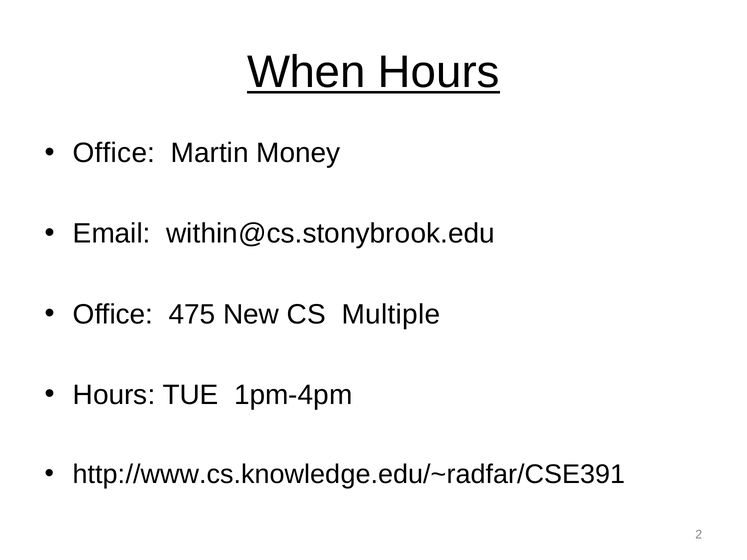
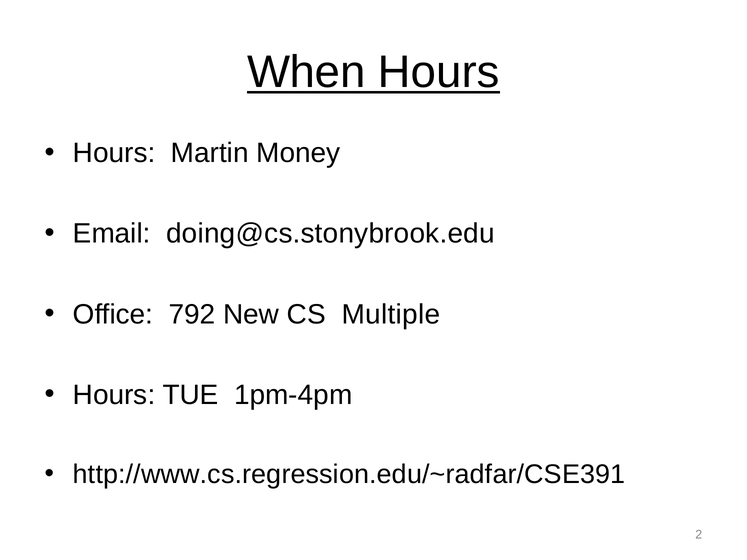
Office: Office -> Hours (114, 153)
within@cs.stonybrook.edu: within@cs.stonybrook.edu -> doing@cs.stonybrook.edu (330, 234)
475: 475 -> 792 (192, 314)
http://www.cs.knowledge.edu/~radfar/CSE391: http://www.cs.knowledge.edu/~radfar/CSE391 -> http://www.cs.regression.edu/~radfar/CSE391 (349, 474)
